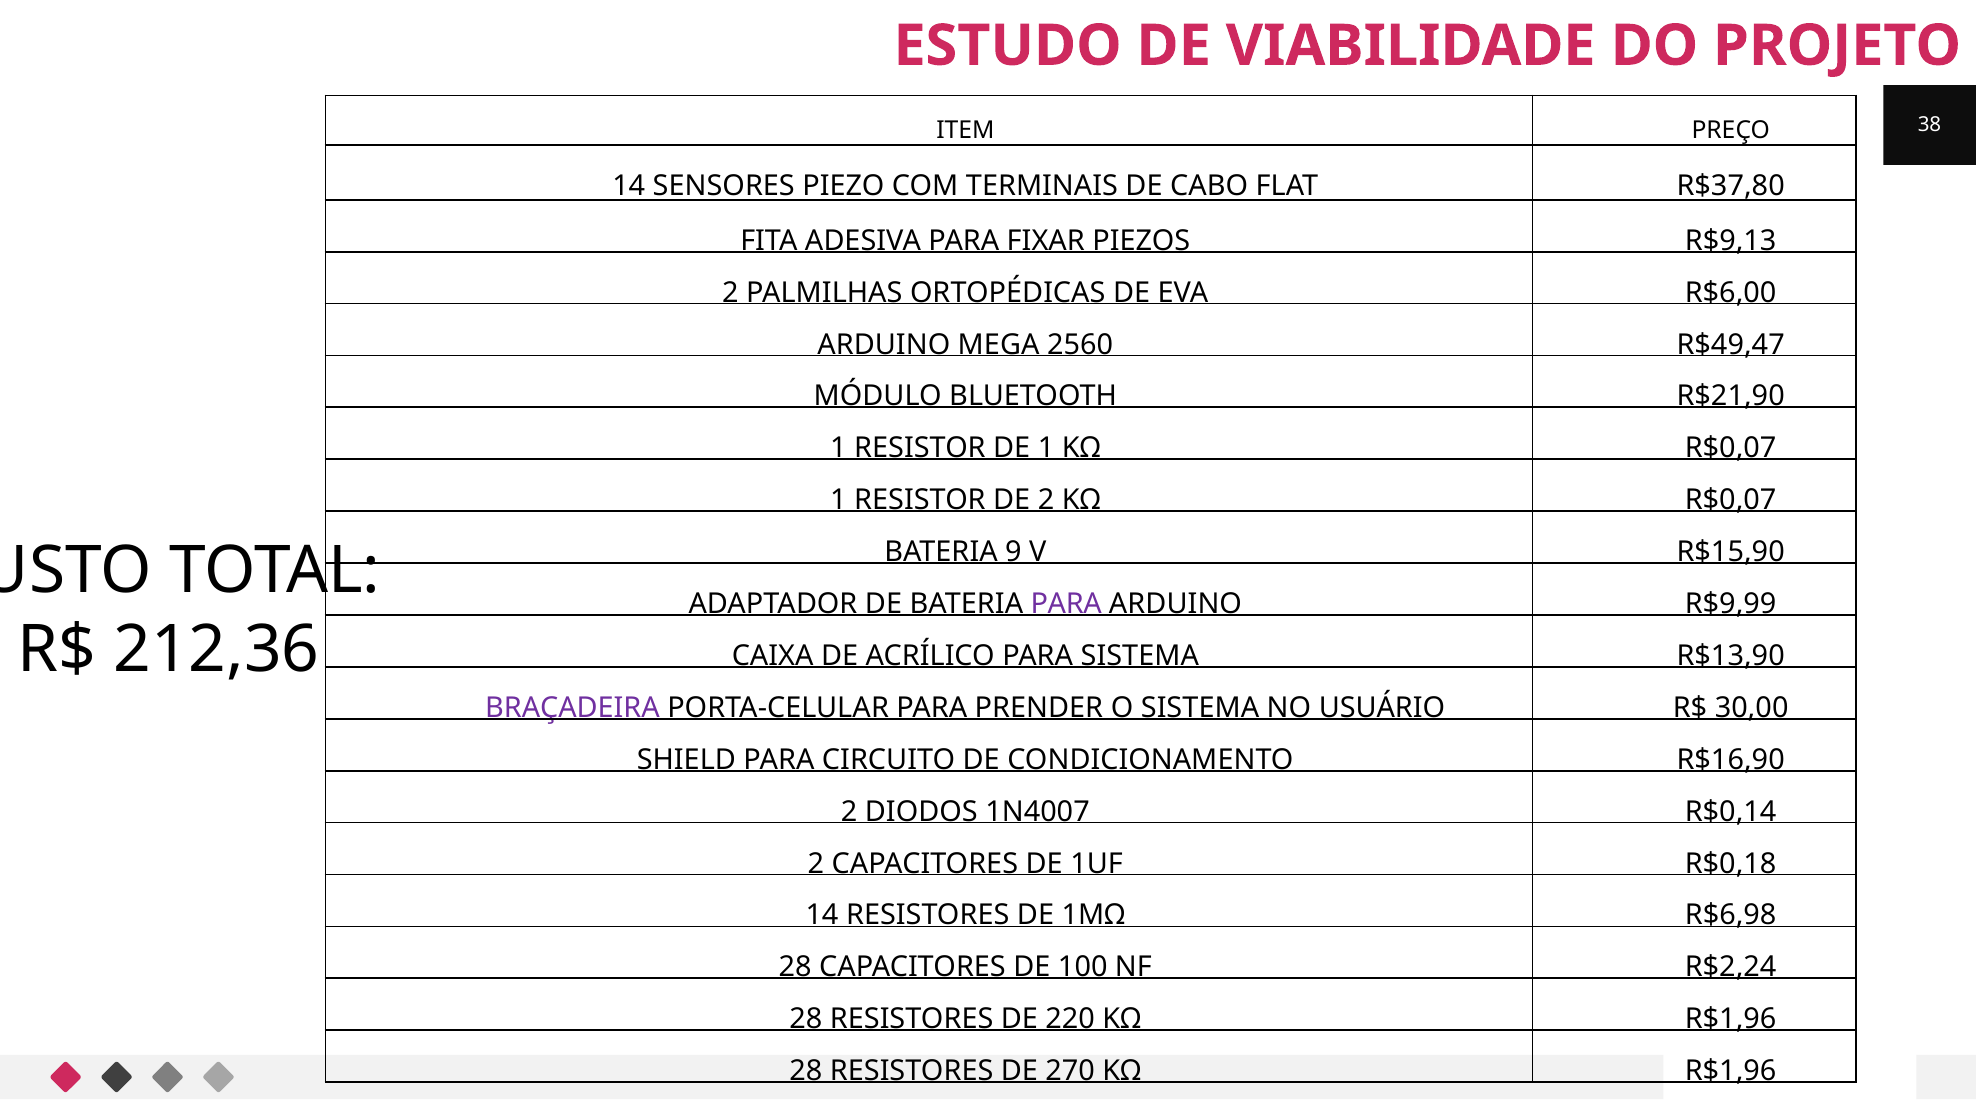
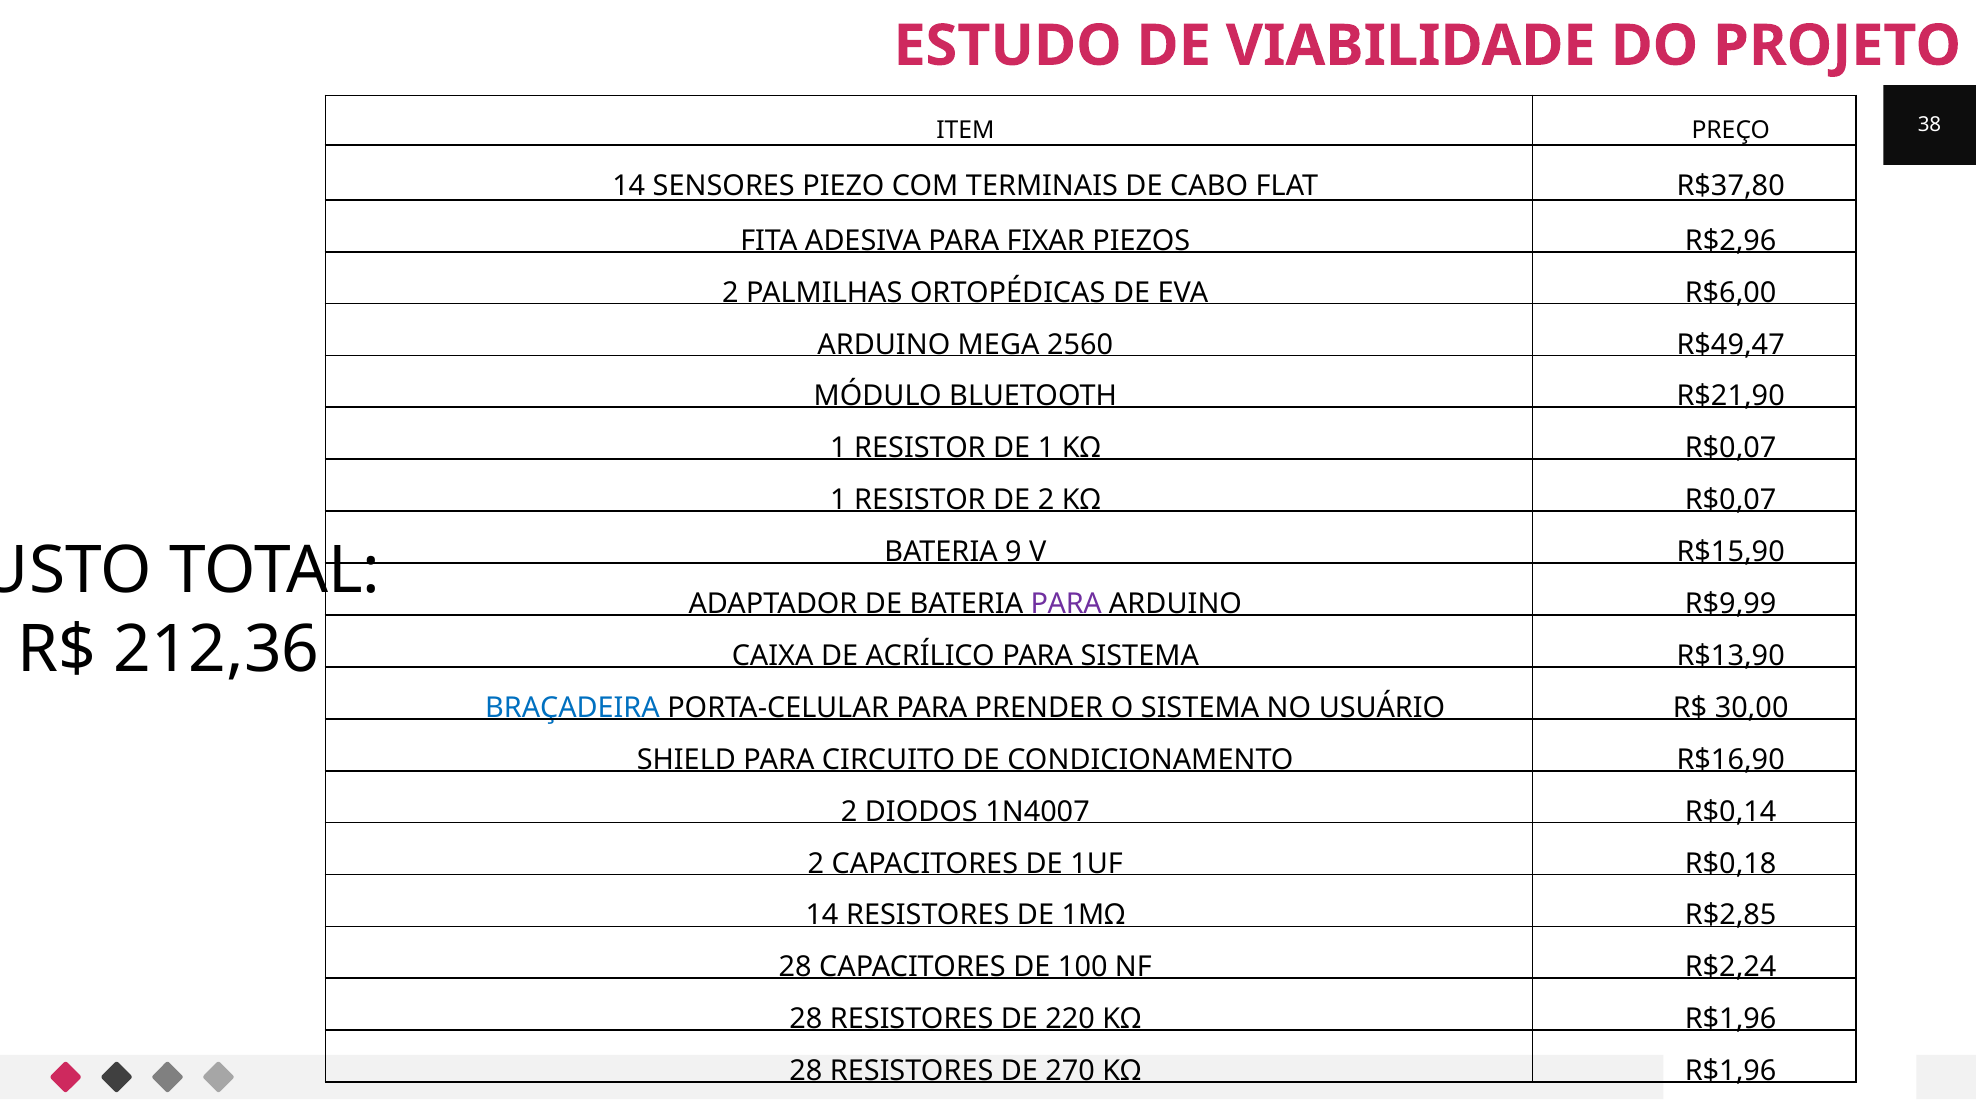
R$9,13: R$9,13 -> R$2,96 (1731, 241)
BRAÇADEIRA colour: purple -> blue (572, 708)
R$6,98: R$6,98 -> R$2,85 (1731, 916)
